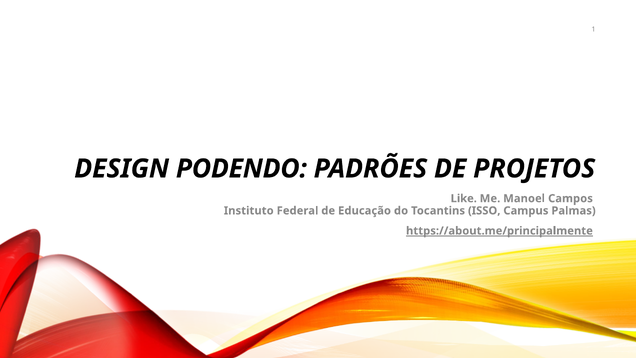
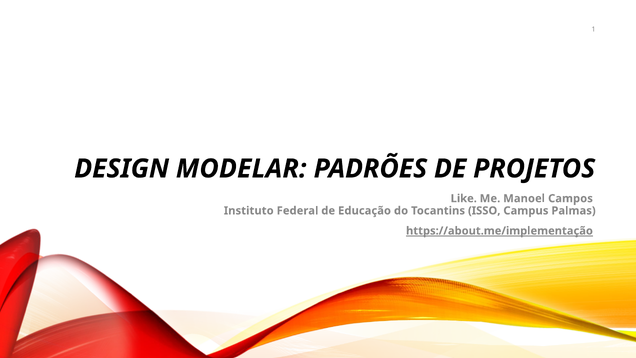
PODENDO: PODENDO -> MODELAR (241, 169)
https://about.me/principalmente: https://about.me/principalmente -> https://about.me/implementação (499, 231)
